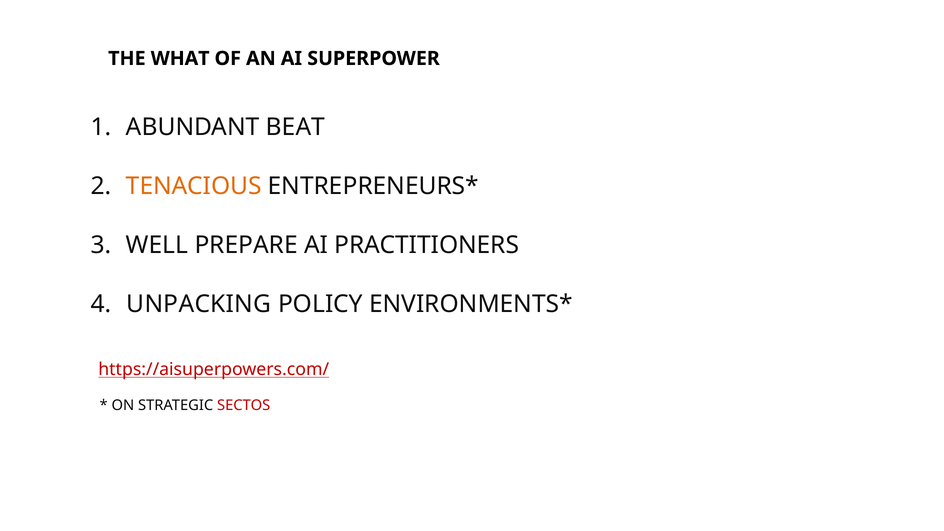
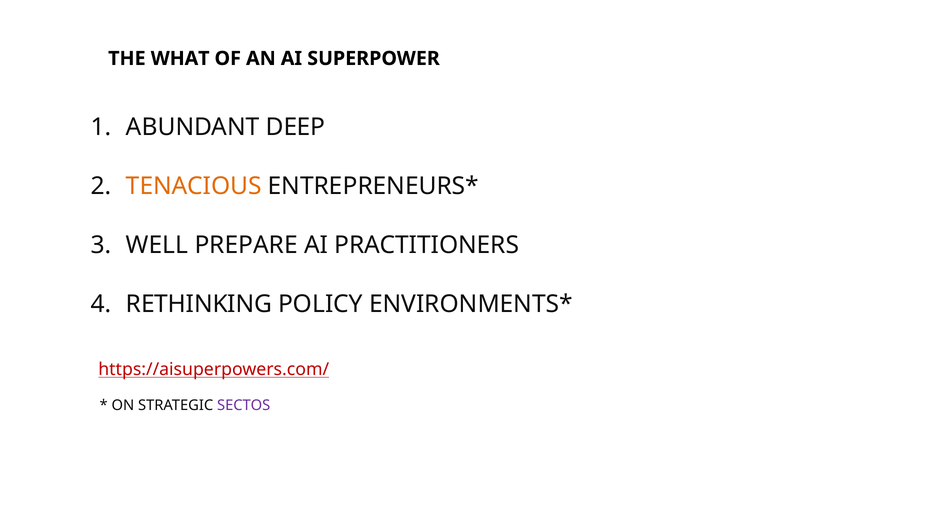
BEAT: BEAT -> DEEP (296, 127)
UNPACKING: UNPACKING -> RETHINKING (199, 304)
SECTOS colour: red -> purple (244, 405)
